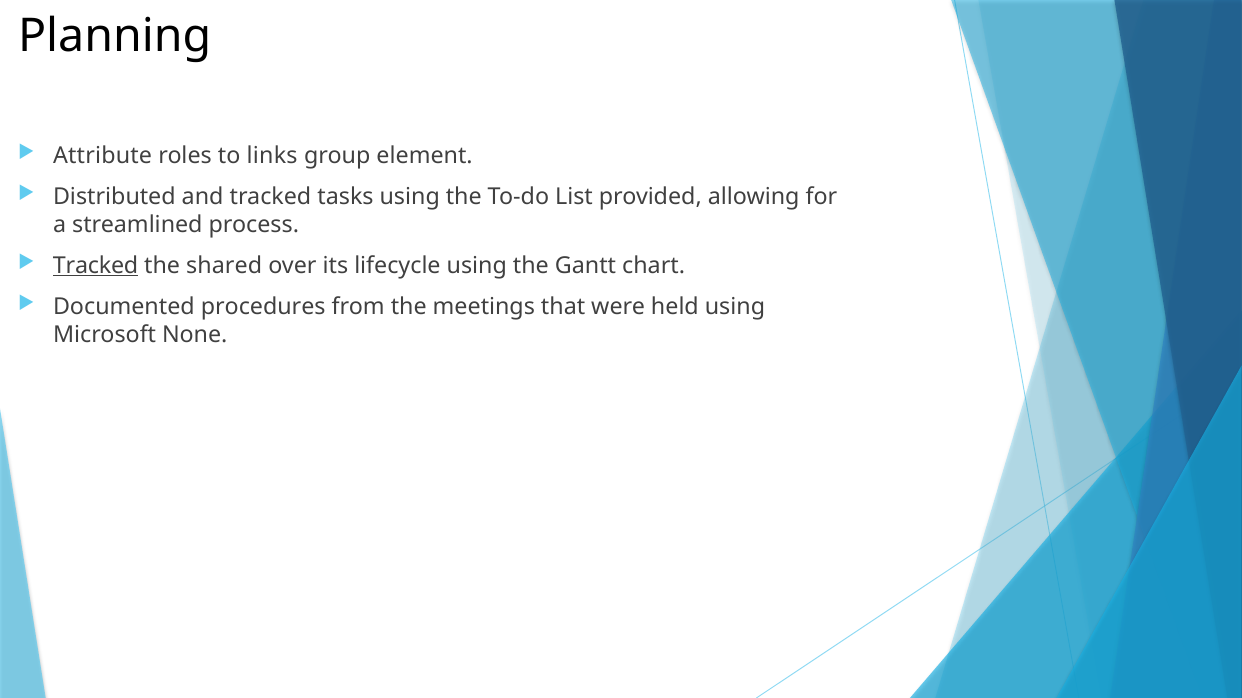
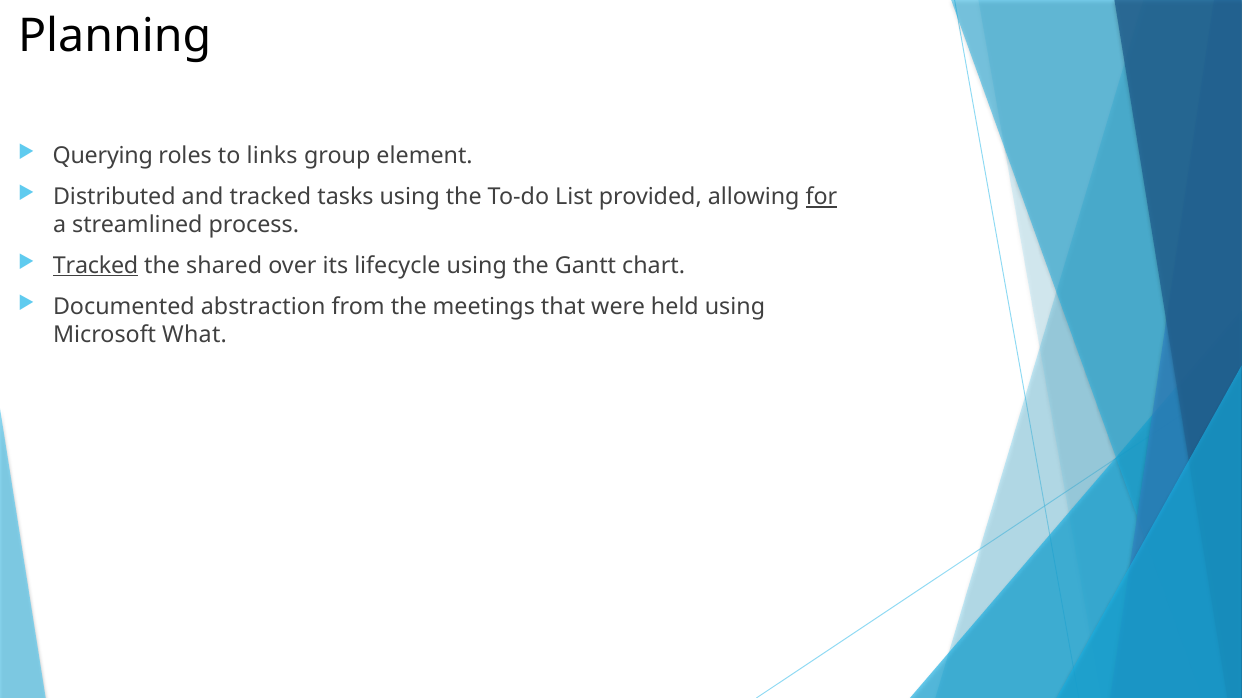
Attribute: Attribute -> Querying (103, 156)
for underline: none -> present (821, 197)
procedures: procedures -> abstraction (263, 307)
None: None -> What (195, 335)
